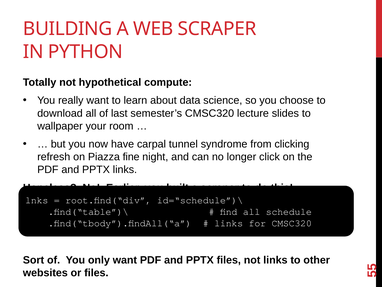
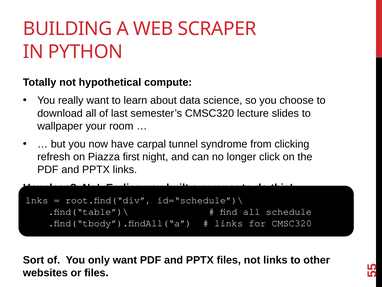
fine: fine -> first (131, 157)
